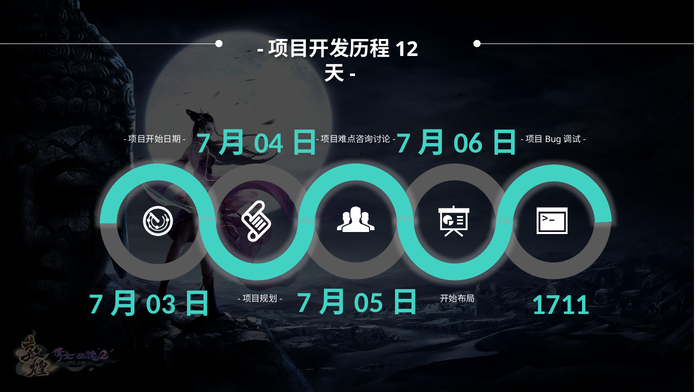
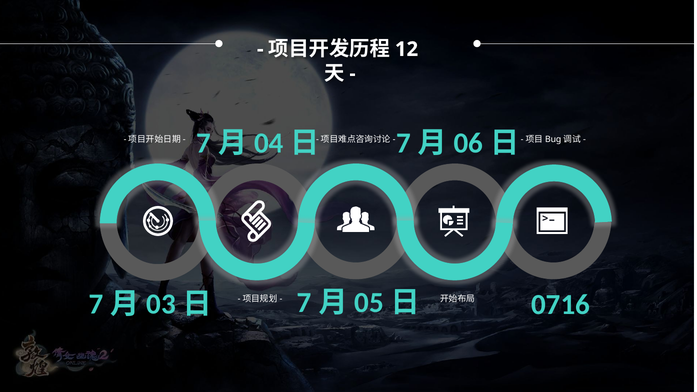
1711: 1711 -> 0716 (561, 304)
